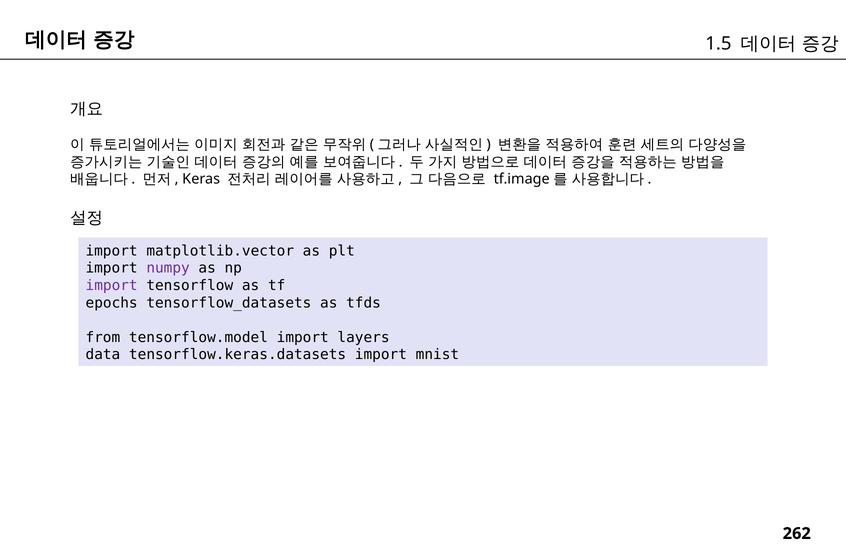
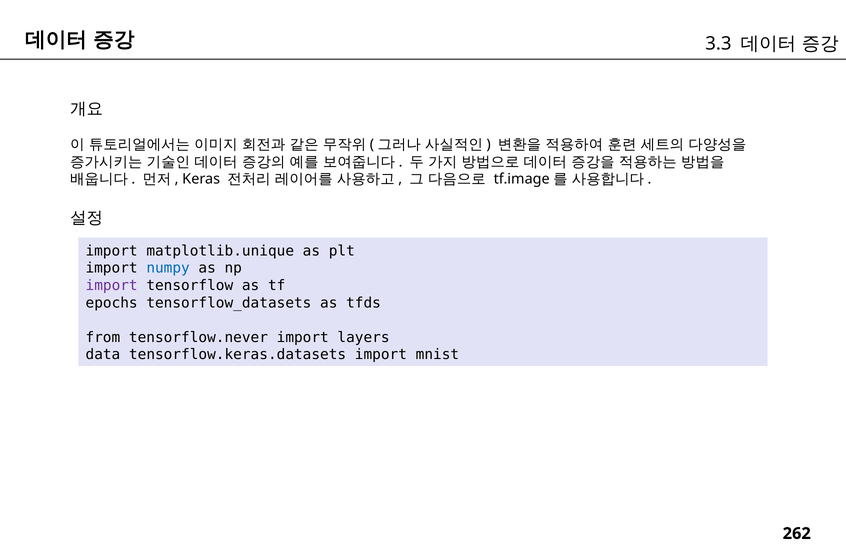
1.5: 1.5 -> 3.3 (718, 43)
matplotlib.vector: matplotlib.vector -> matplotlib.unique (220, 251)
numpy colour: purple -> blue (168, 268)
tensorflow.model: tensorflow.model -> tensorflow.never (198, 337)
